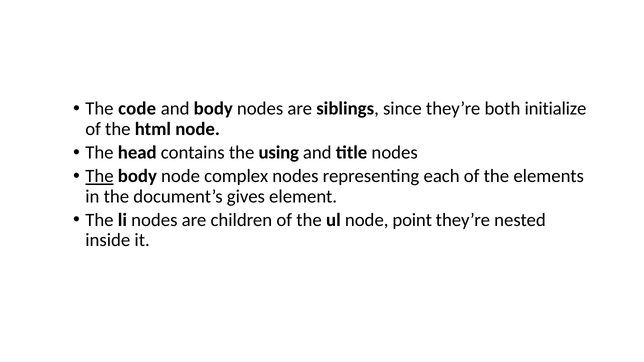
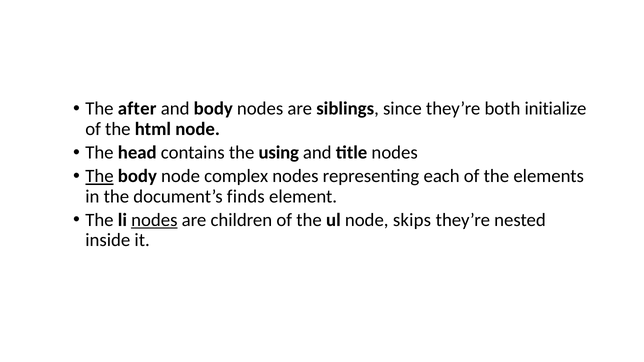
code: code -> after (137, 109)
gives: gives -> finds (246, 197)
nodes underline: none -> present (154, 220)
point: point -> skips (412, 220)
